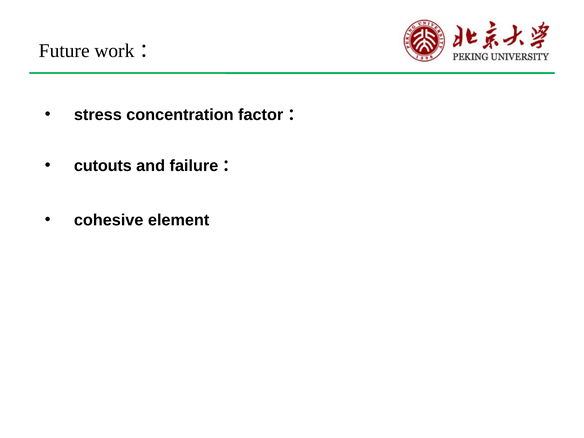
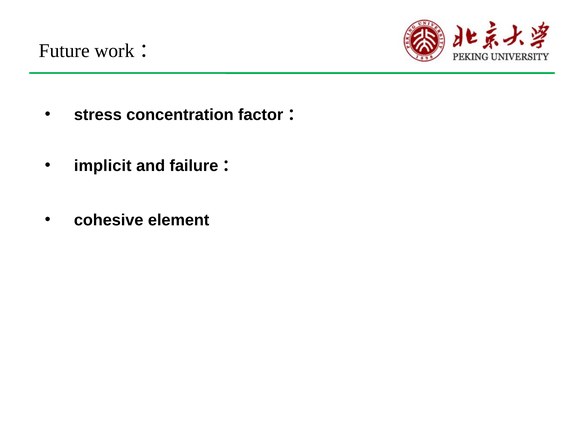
cutouts: cutouts -> implicit (103, 166)
